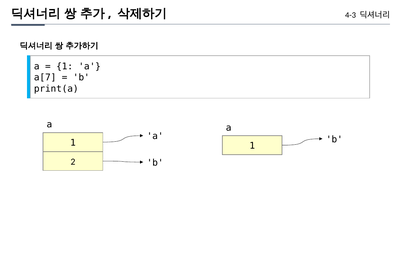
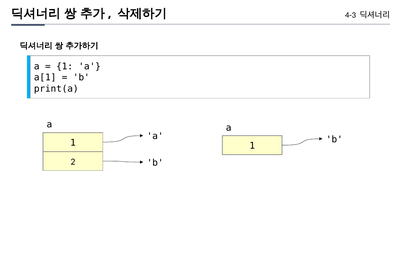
a[7: a[7 -> a[1 (45, 77)
